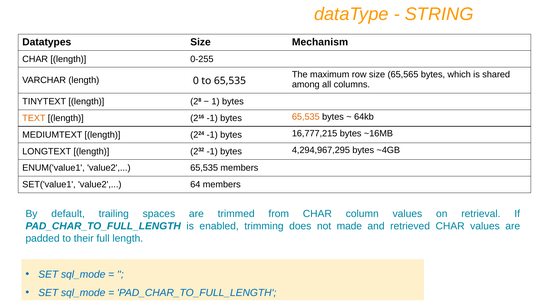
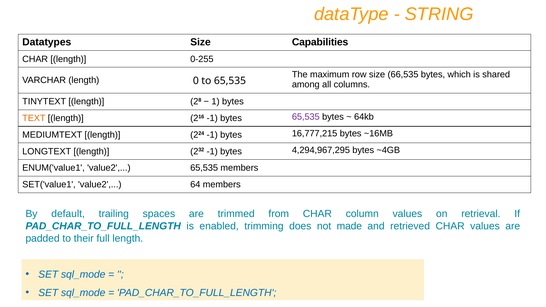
Mechanism: Mechanism -> Capabilities (320, 42)
65,565: 65,565 -> 66,535 (403, 74)
65,535 colour: orange -> purple (306, 117)
